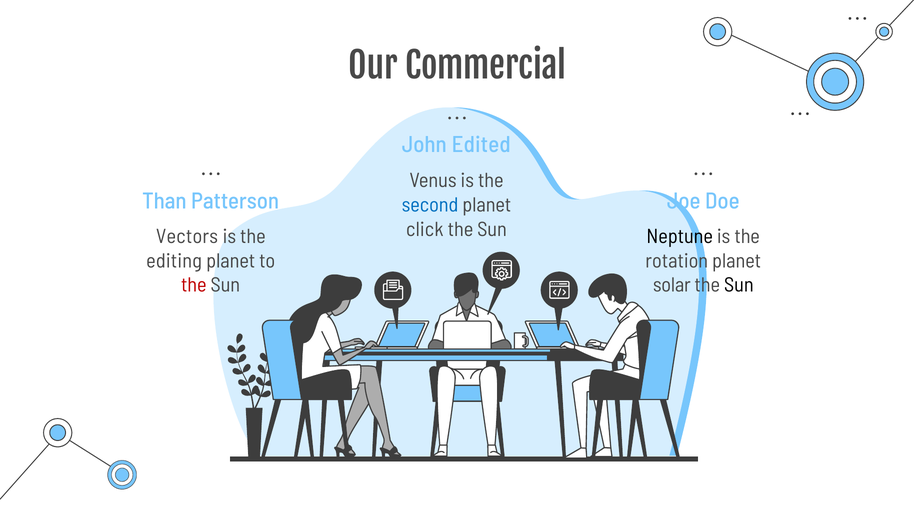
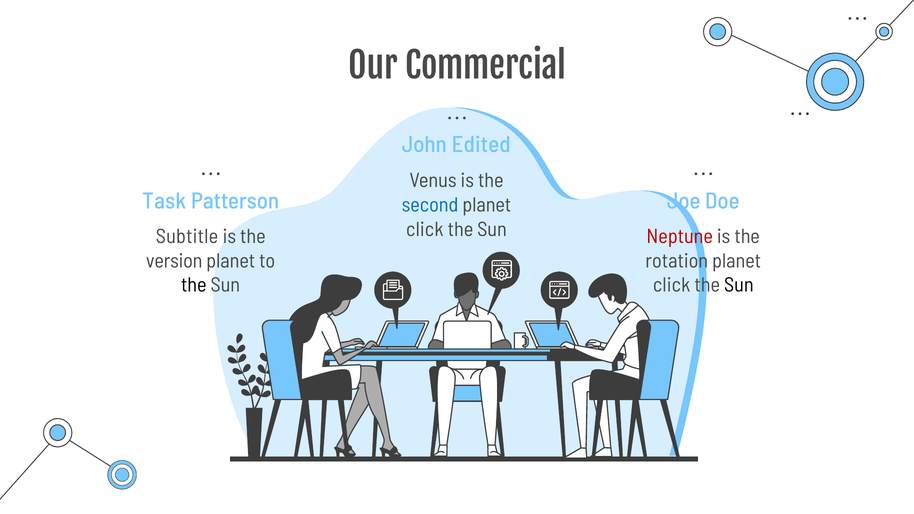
Than: Than -> Task (164, 201)
Vectors: Vectors -> Subtitle (187, 237)
Neptune colour: black -> red (680, 237)
editing: editing -> version (174, 261)
the colour: red -> black (194, 285)
solar: solar -> click (672, 285)
